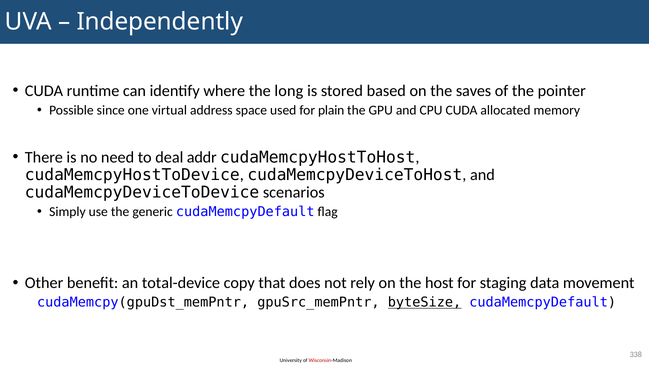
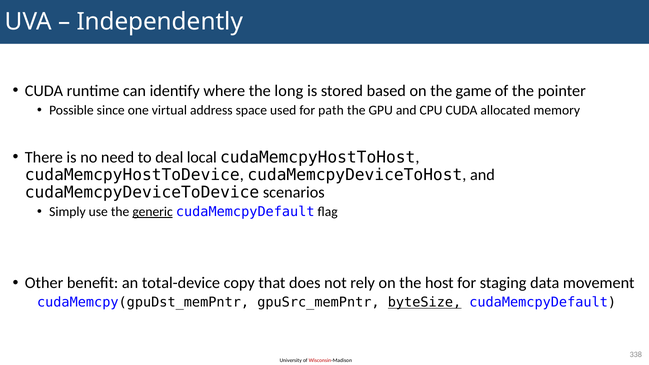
saves: saves -> game (474, 91)
plain: plain -> path (331, 110)
addr: addr -> local (202, 157)
generic underline: none -> present (153, 212)
